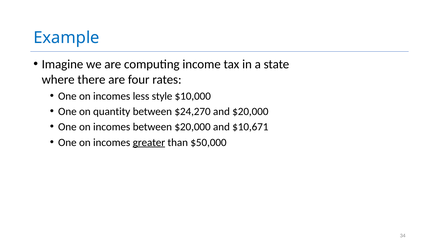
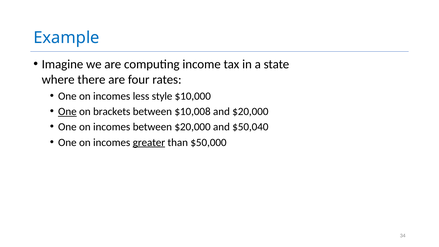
One underline: none -> present (67, 111)
quantity: quantity -> brackets (112, 111)
$24,270: $24,270 -> $10,008 (193, 111)
$10,671: $10,671 -> $50,040 (250, 127)
